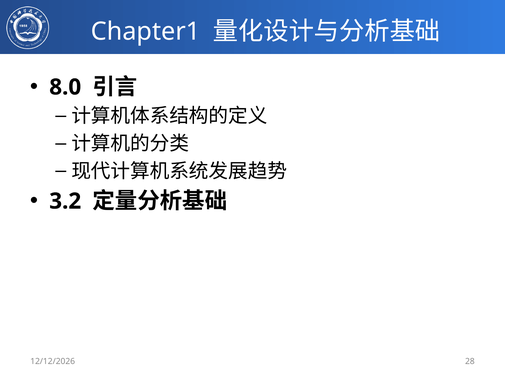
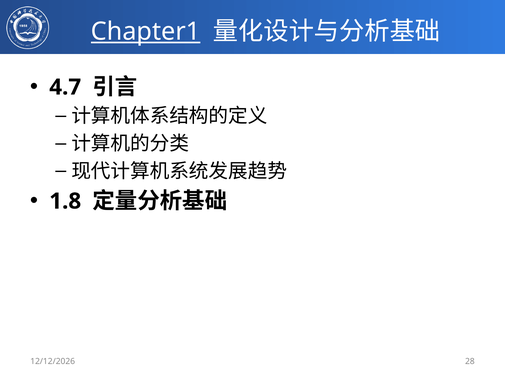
Chapter1 underline: none -> present (146, 32)
8.0: 8.0 -> 4.7 (65, 87)
3.2: 3.2 -> 1.8 (65, 201)
